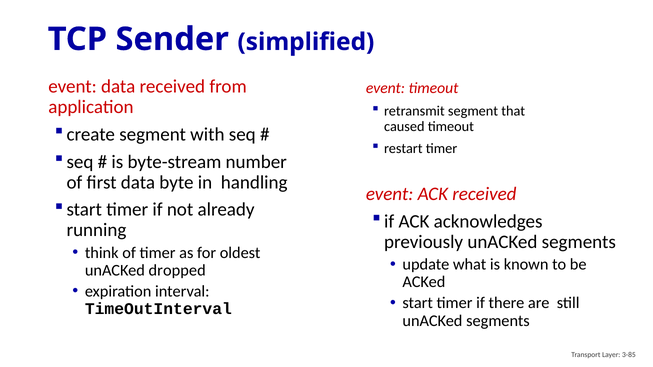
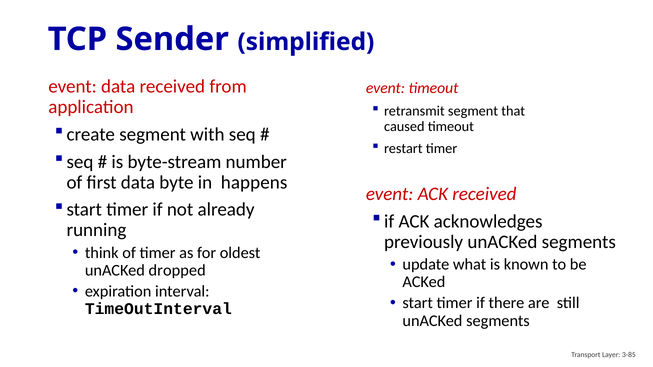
handling: handling -> happens (254, 182)
